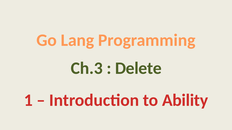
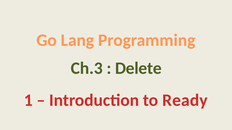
Ability: Ability -> Ready (185, 101)
